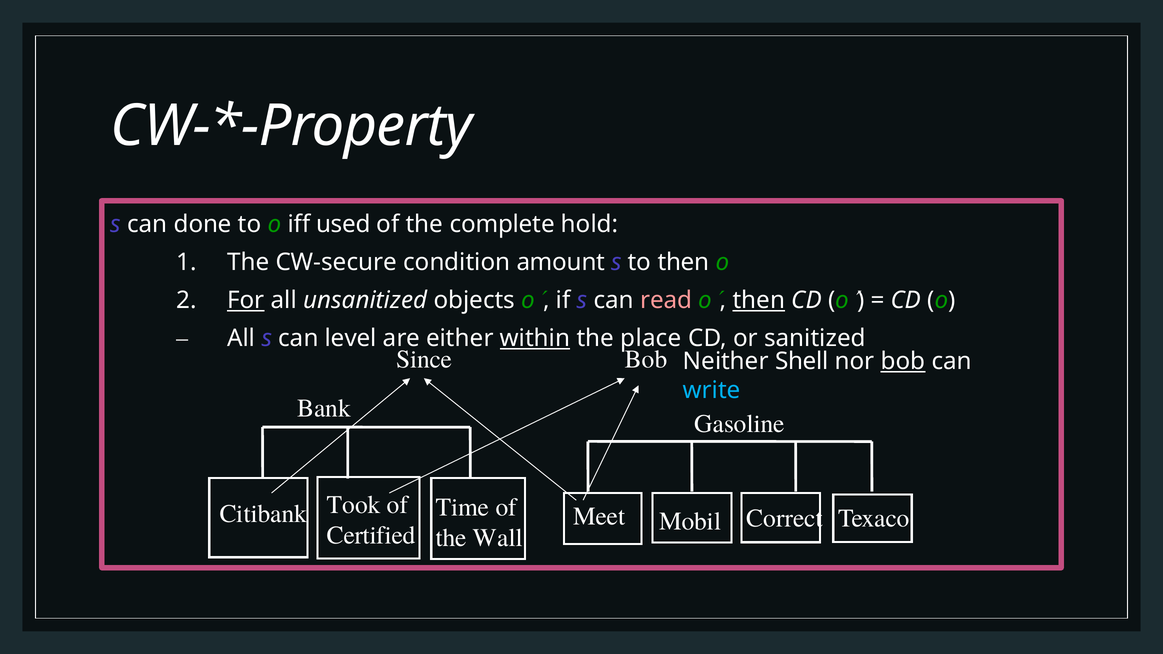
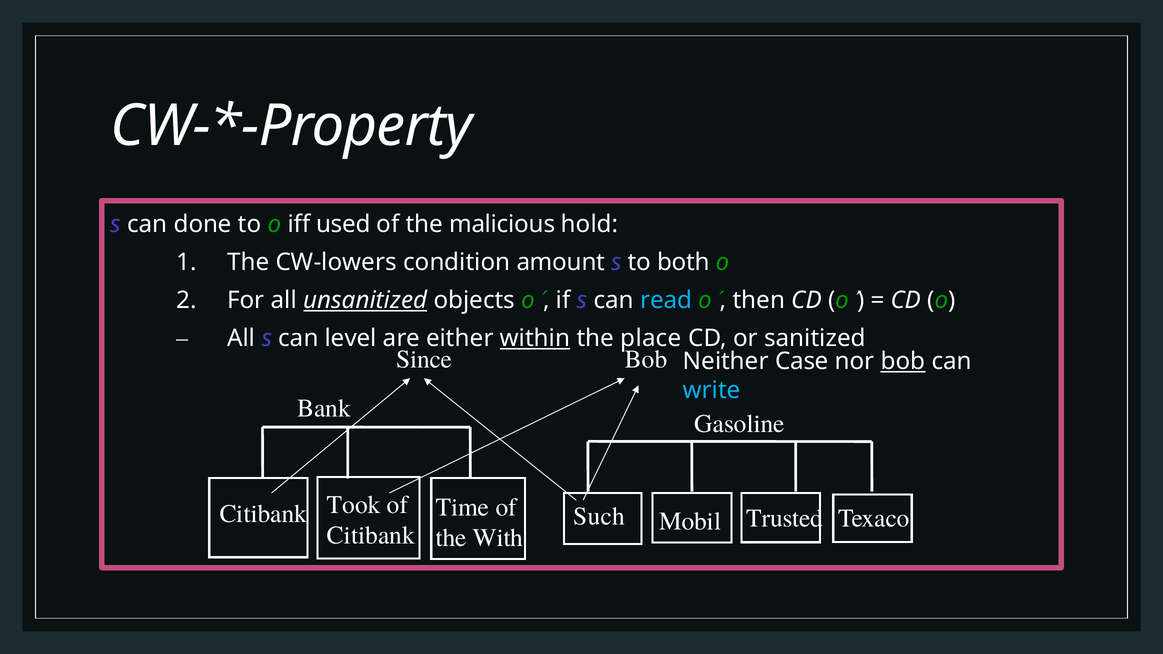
complete: complete -> malicious (502, 224)
CW-secure: CW-secure -> CW-lowers (336, 262)
to then: then -> both (684, 262)
For underline: present -> none (246, 300)
unsanitized underline: none -> present (365, 300)
read colour: pink -> light blue (666, 300)
then underline: present -> none (759, 300)
Shell: Shell -> Case (802, 361)
Meet: Meet -> Such (599, 516)
Correct: Correct -> Trusted (785, 518)
Certified: Certified -> Citibank (371, 536)
Wall: Wall -> With (498, 538)
